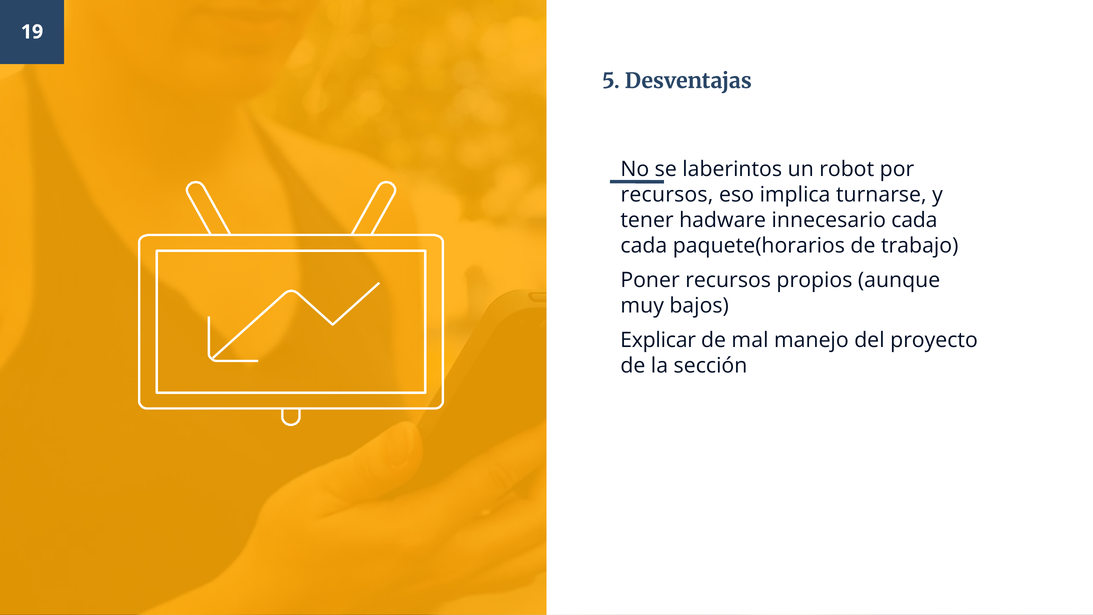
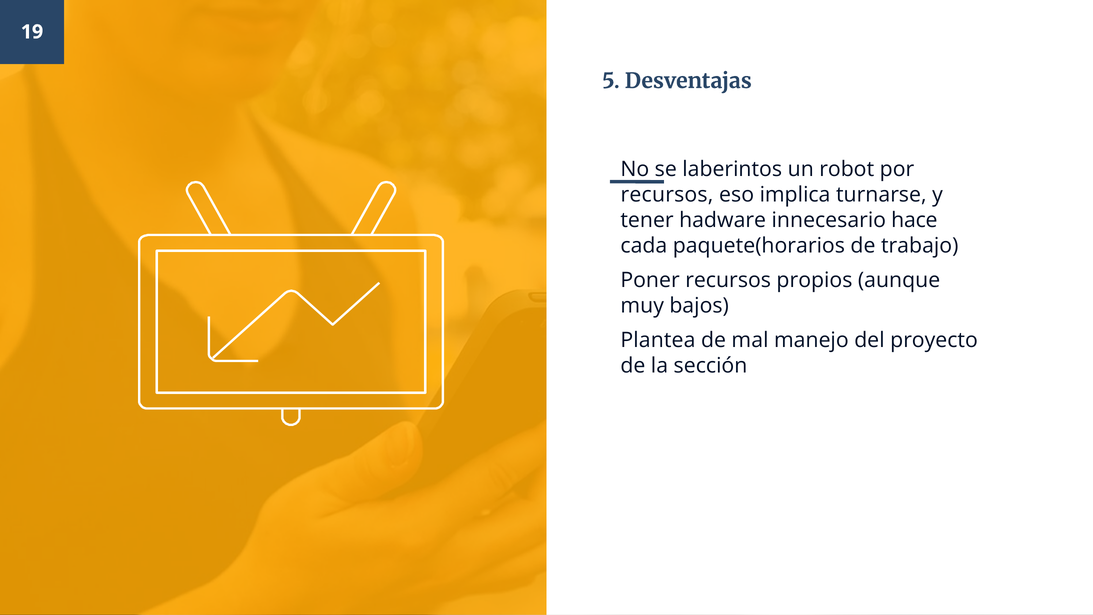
innecesario cada: cada -> hace (914, 220)
Explicar: Explicar -> Plantea (658, 340)
